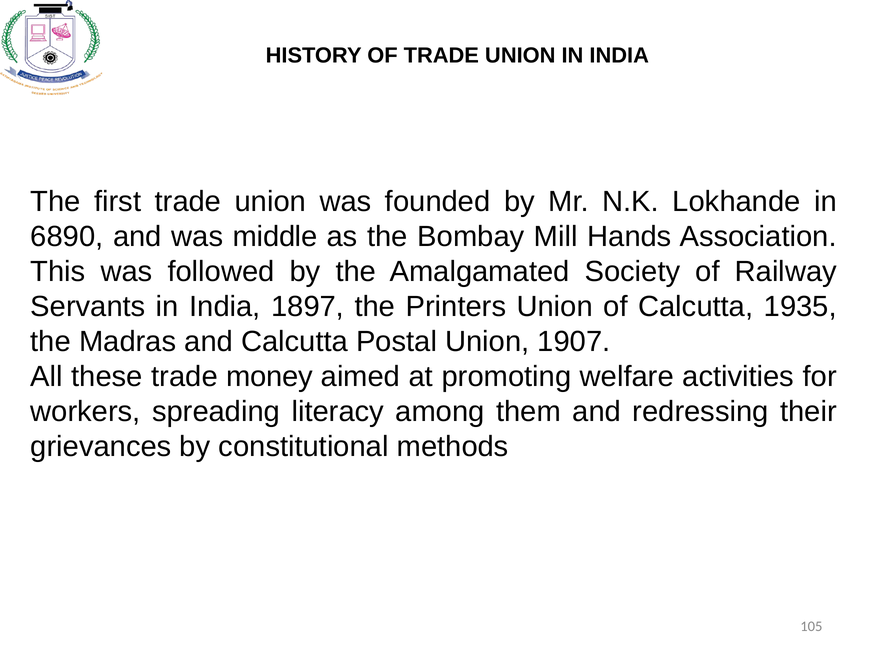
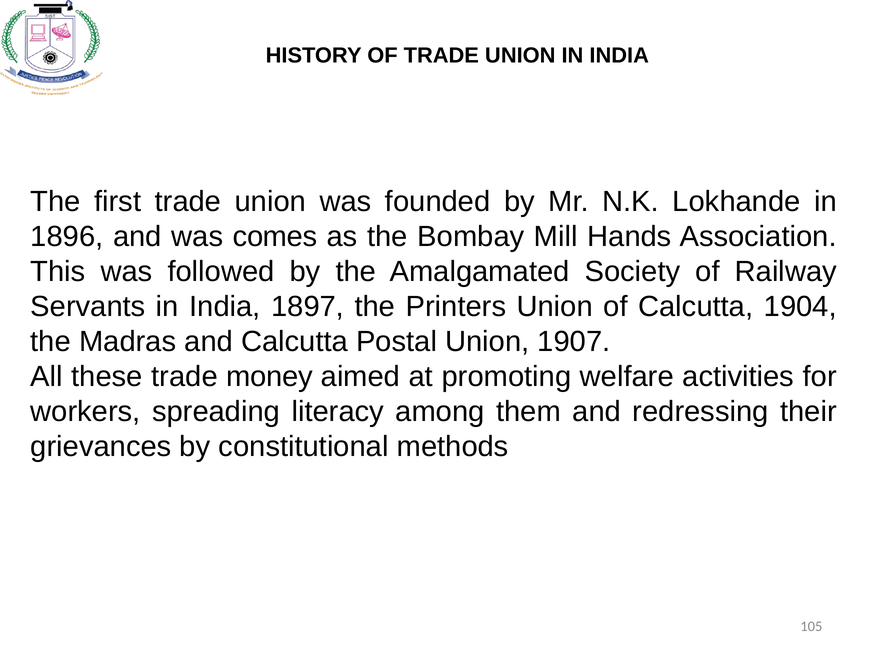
6890: 6890 -> 1896 (67, 237)
middle: middle -> comes (275, 237)
1935: 1935 -> 1904 (800, 307)
